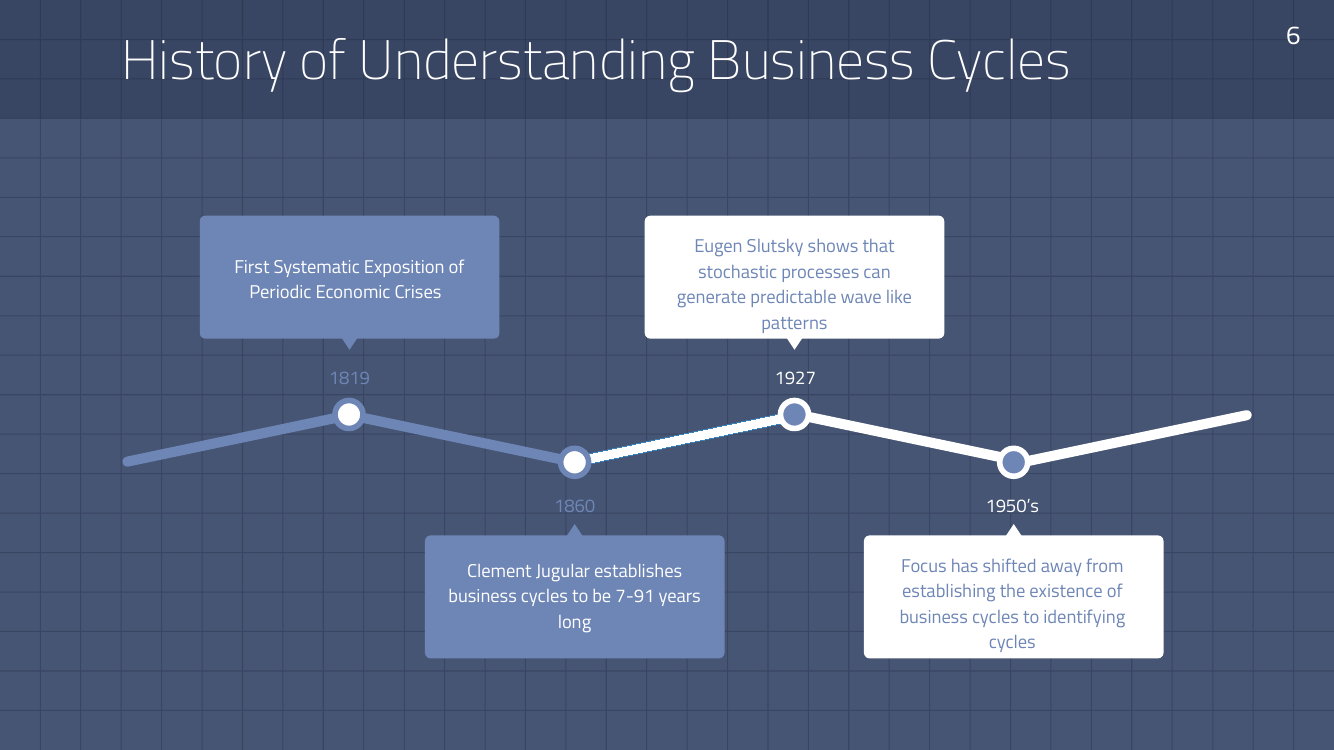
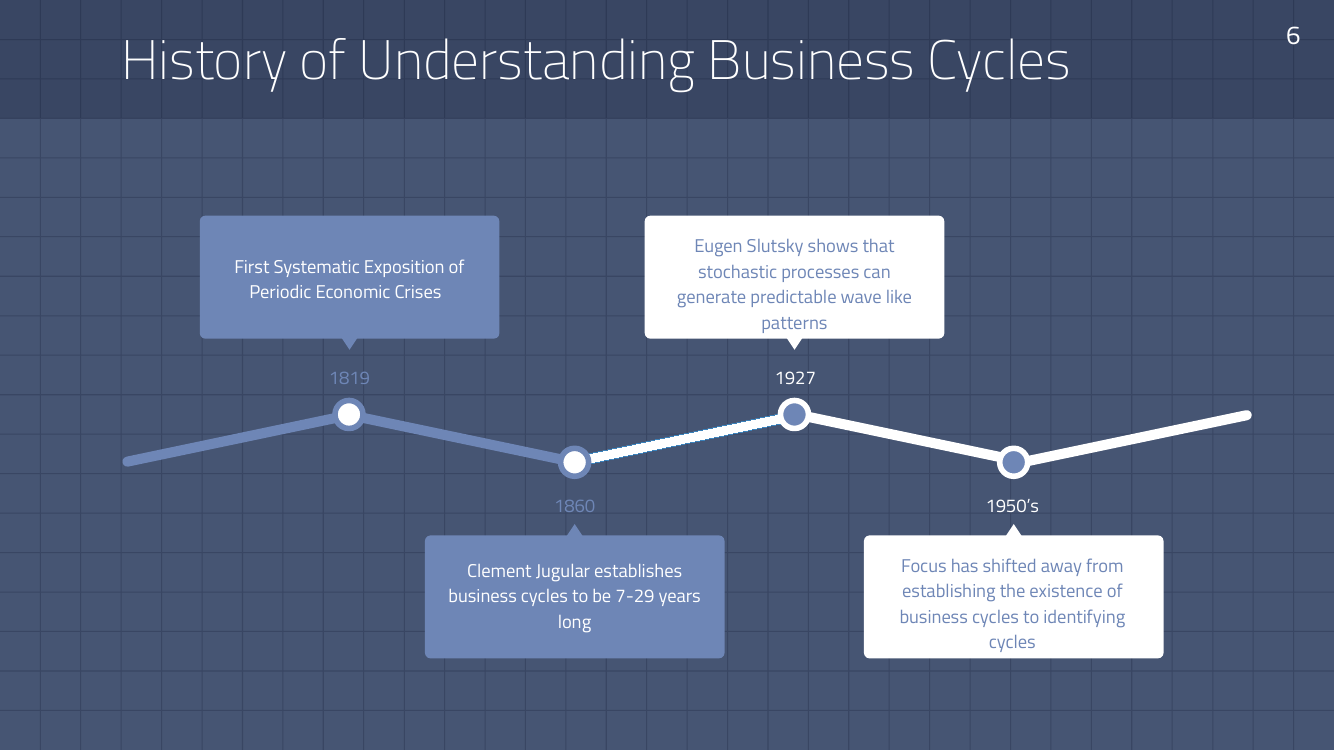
7-91: 7-91 -> 7-29 (635, 597)
